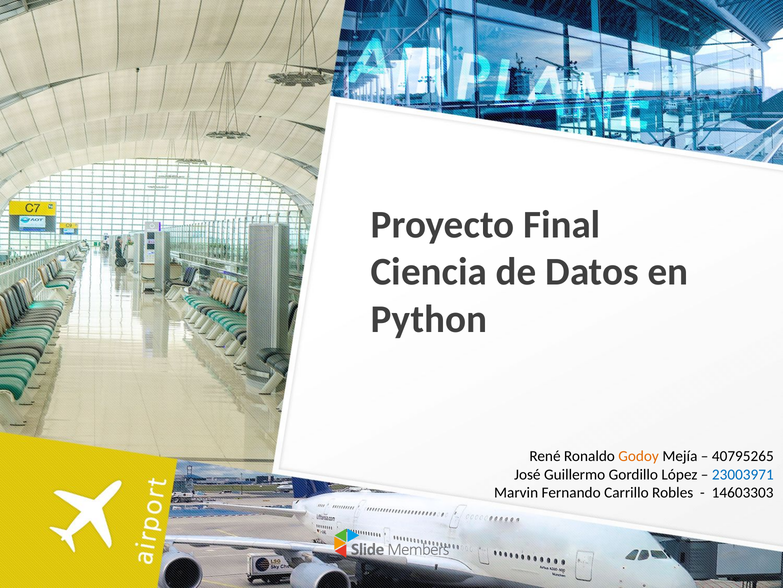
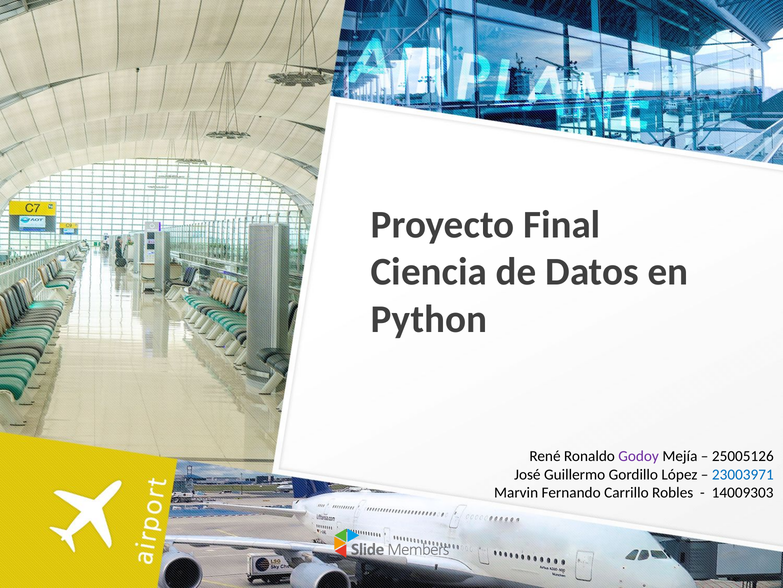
Godoy colour: orange -> purple (639, 456)
40795265: 40795265 -> 25005126 (743, 456)
14603303: 14603303 -> 14009303 (743, 492)
